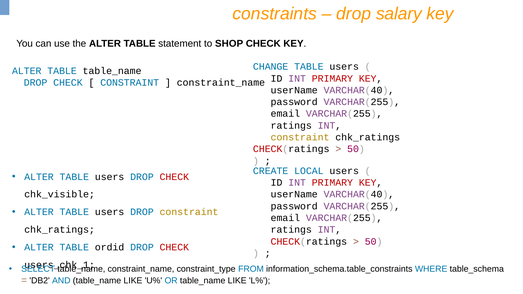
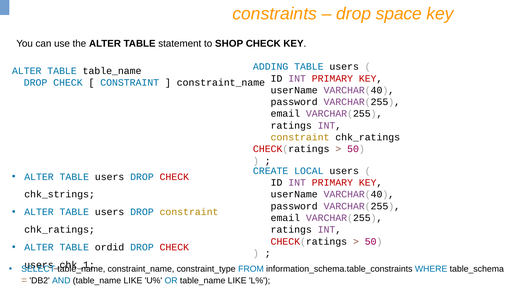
salary: salary -> space (399, 14)
CHANGE: CHANGE -> ADDING (271, 67)
chk_visible: chk_visible -> chk_strings (60, 195)
